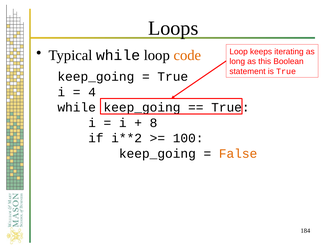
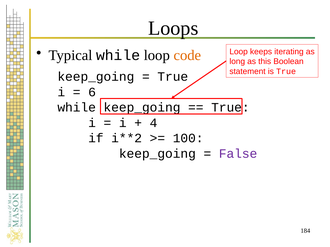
4: 4 -> 6 (92, 92)
8: 8 -> 4 (154, 123)
False colour: orange -> purple (238, 154)
